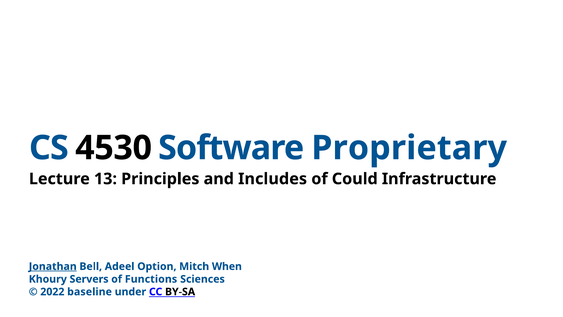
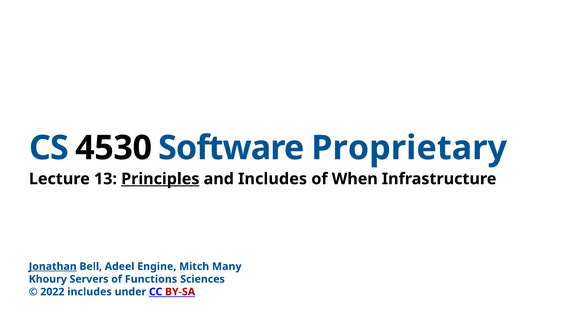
Principles underline: none -> present (160, 179)
Could: Could -> When (355, 179)
Option: Option -> Engine (157, 266)
When: When -> Many (227, 266)
2022 baseline: baseline -> includes (90, 292)
BY-SA colour: black -> red (180, 292)
